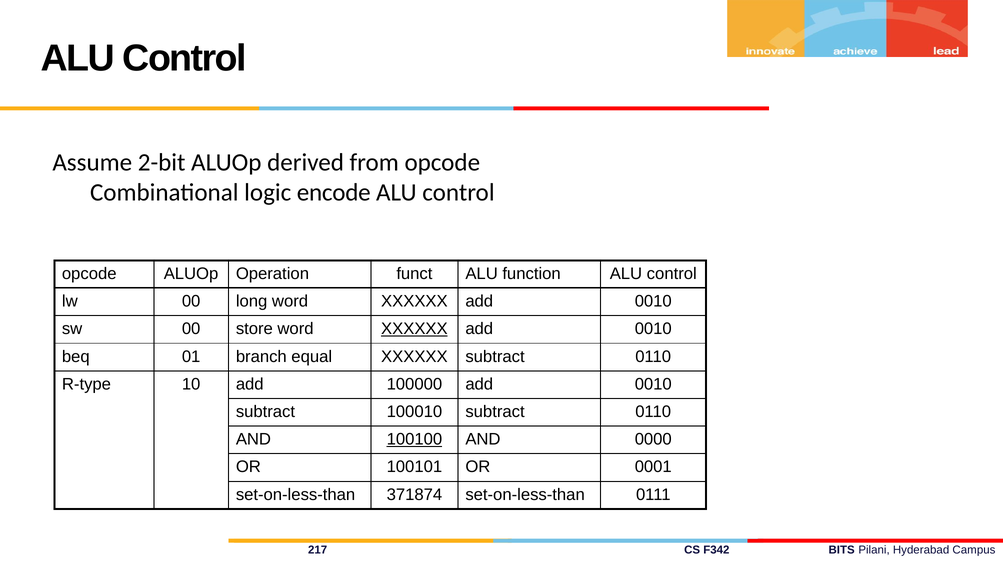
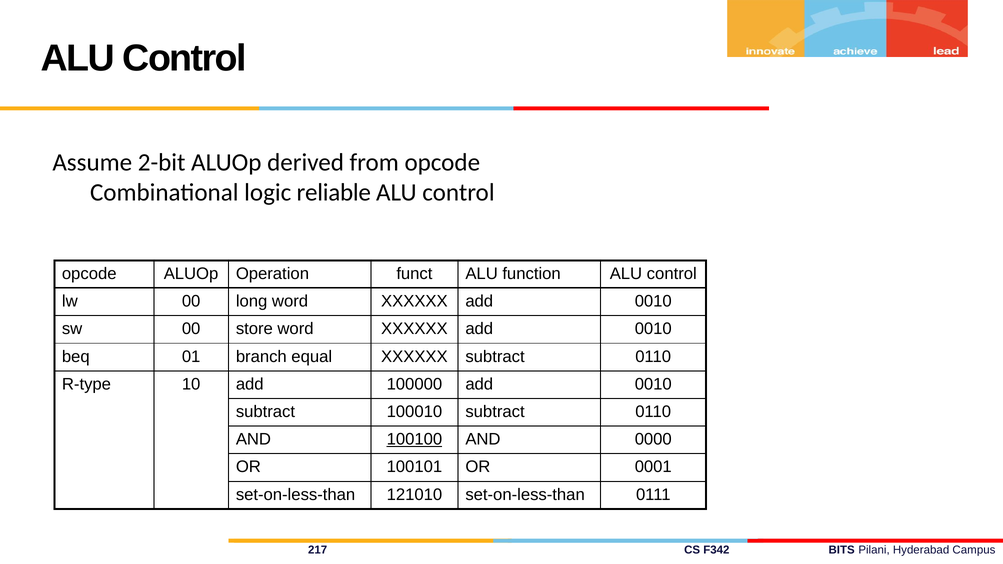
encode: encode -> reliable (334, 192)
XXXXXX underline: present -> none (414, 329)
371874: 371874 -> 121010 (414, 495)
